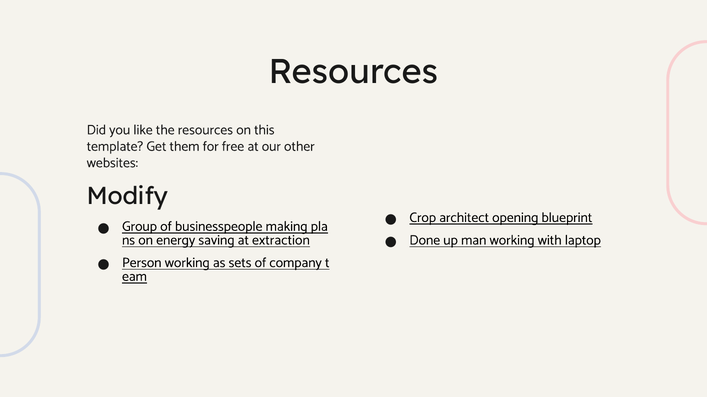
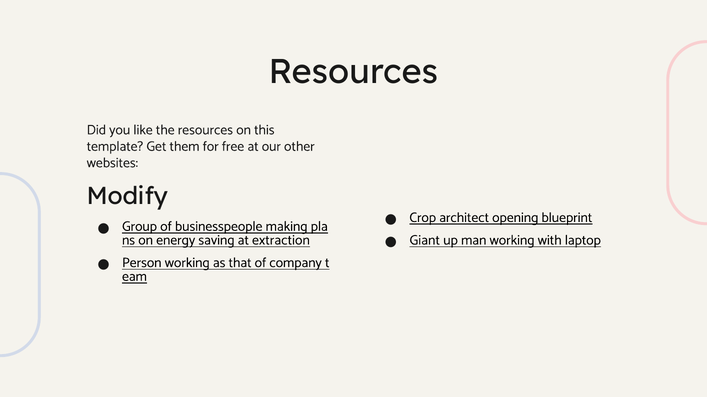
Done: Done -> Giant (425, 240)
sets: sets -> that (240, 263)
